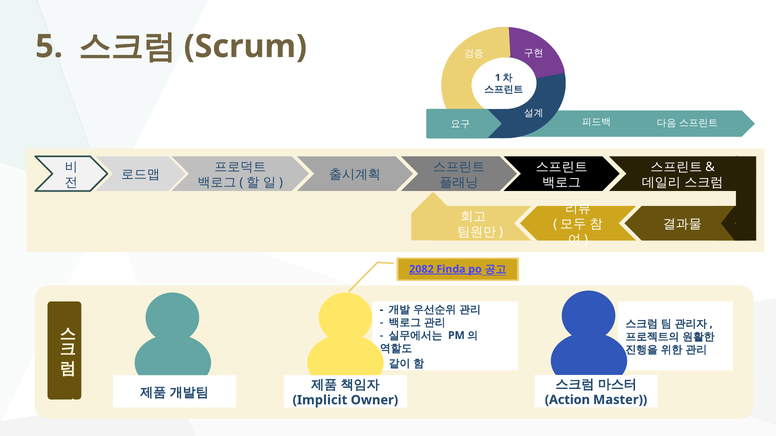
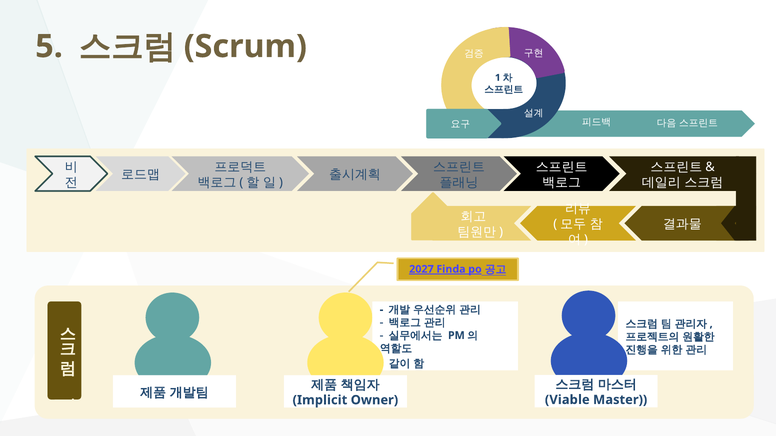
2082: 2082 -> 2027 (421, 269)
Action: Action -> Viable (567, 400)
